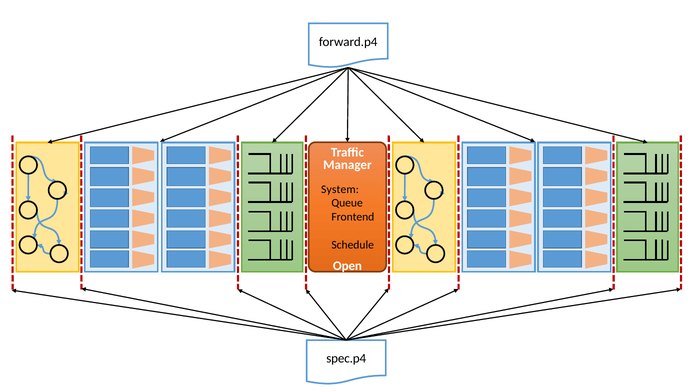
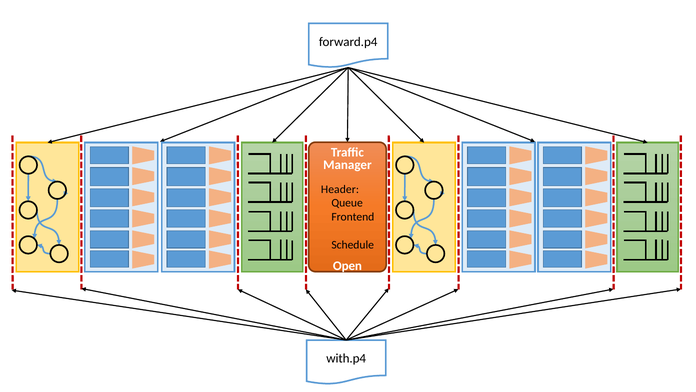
System: System -> Header (340, 189)
spec.p4: spec.p4 -> with.p4 (346, 358)
